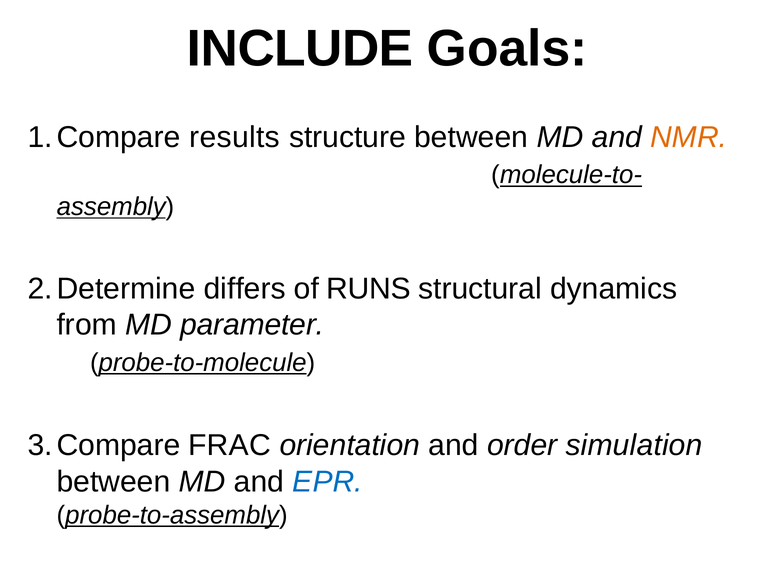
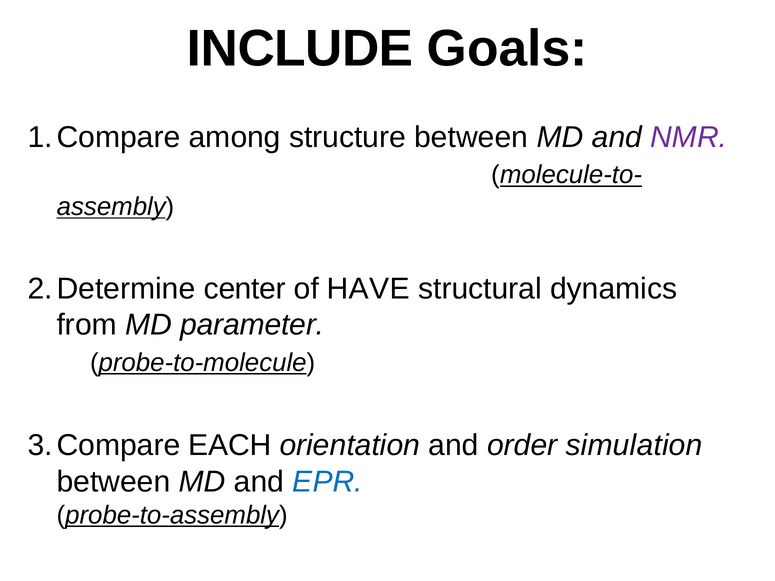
results: results -> among (235, 137)
NMR colour: orange -> purple (689, 137)
differs: differs -> center (245, 289)
RUNS: RUNS -> HAVE (368, 289)
FRAC: FRAC -> EACH (230, 446)
